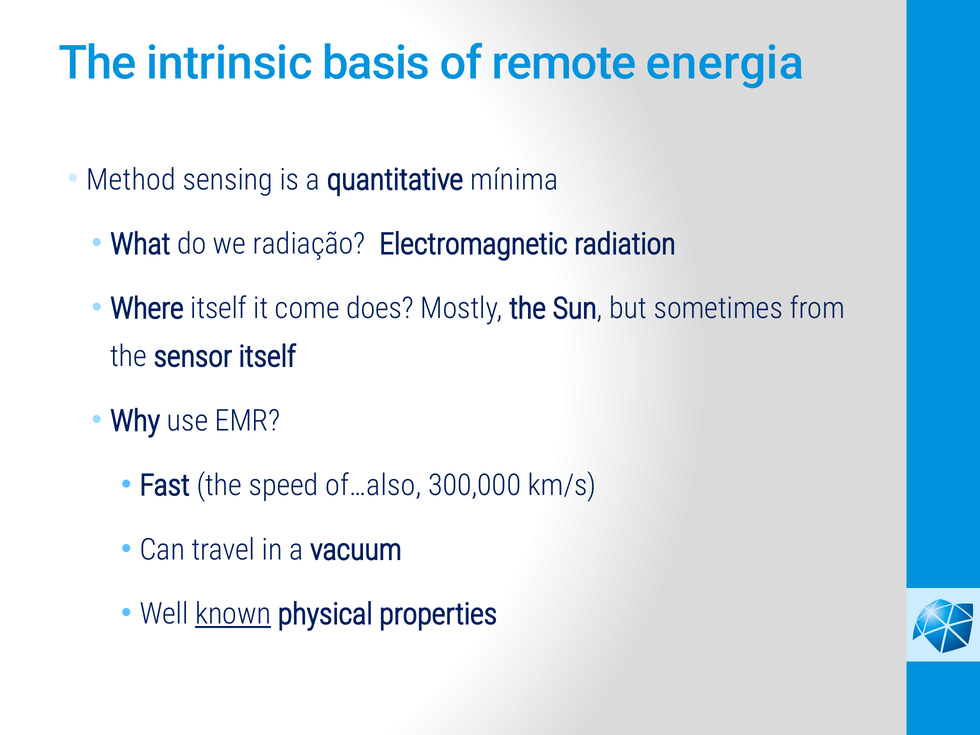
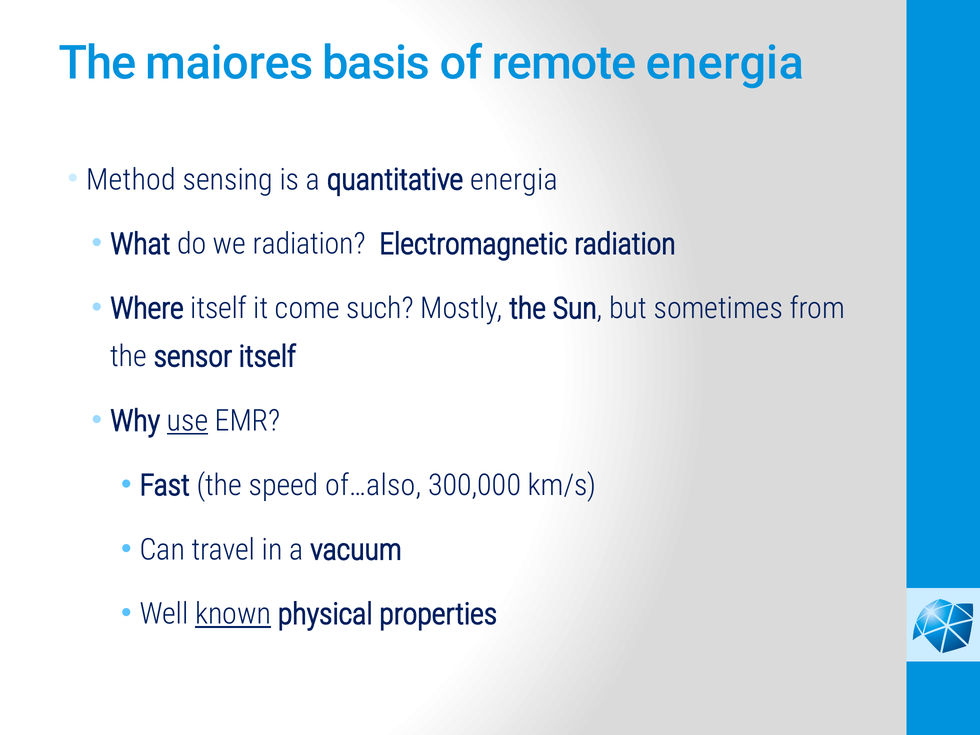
intrinsic: intrinsic -> maiores (229, 63)
quantitative mínima: mínima -> energia (514, 180)
we radiação: radiação -> radiation (309, 244)
does: does -> such (380, 308)
use underline: none -> present (187, 421)
